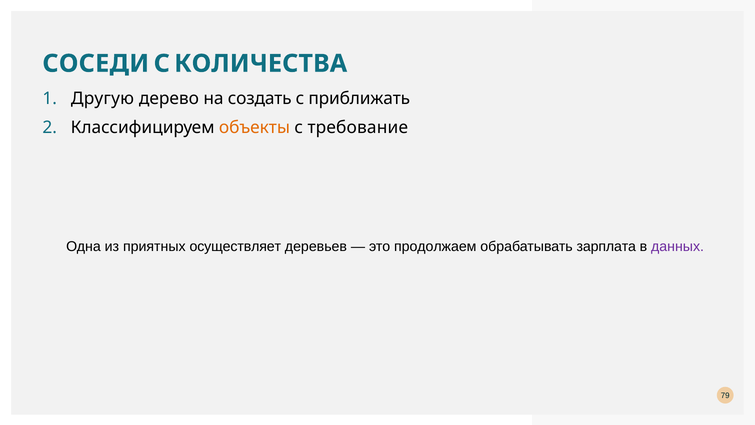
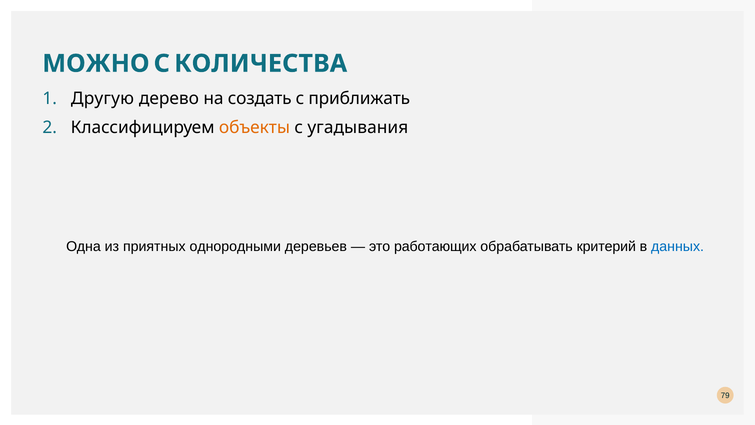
СОСЕДИ: СОСЕДИ -> МОЖНО (96, 64)
требование: требование -> угадывания (358, 127)
осуществляет: осуществляет -> однородными (235, 247)
продолжаем: продолжаем -> работающих (435, 247)
зарплата: зарплата -> критерий (606, 247)
данных colour: purple -> blue (678, 247)
